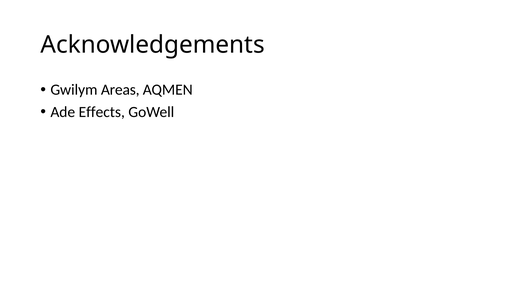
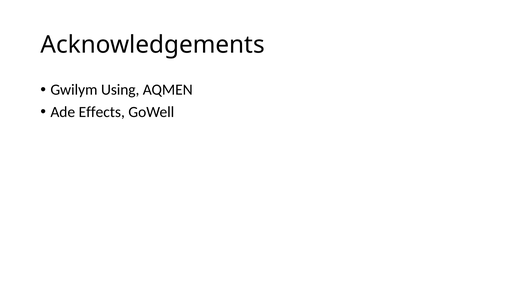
Areas: Areas -> Using (120, 90)
